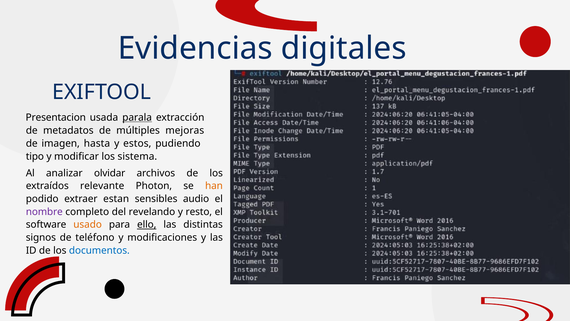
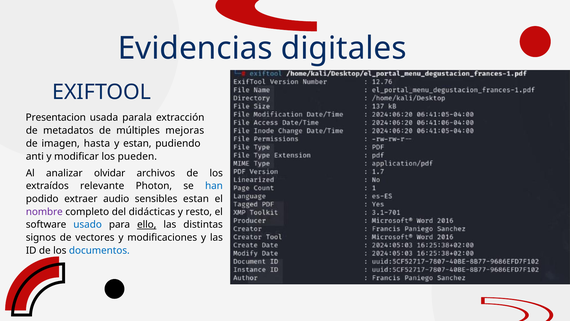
parala underline: present -> none (137, 117)
y estos: estos -> estan (137, 143)
tipo: tipo -> anti (35, 156)
sistema: sistema -> pueden (137, 156)
han colour: orange -> blue (214, 186)
estan: estan -> audio (116, 199)
sensibles audio: audio -> estan (196, 199)
revelando: revelando -> didácticas (152, 212)
usado colour: orange -> blue (88, 224)
teléfono: teléfono -> vectores (95, 237)
